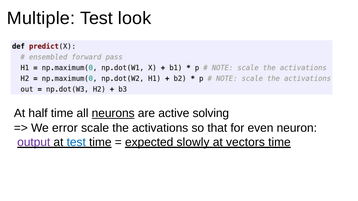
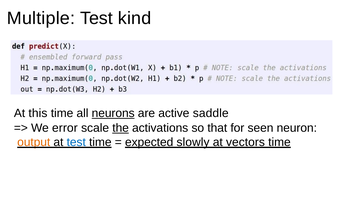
look: look -> kind (135, 18)
half: half -> this (38, 114)
solving: solving -> saddle (211, 114)
the underline: none -> present (121, 128)
even: even -> seen (260, 128)
output colour: purple -> orange (34, 142)
